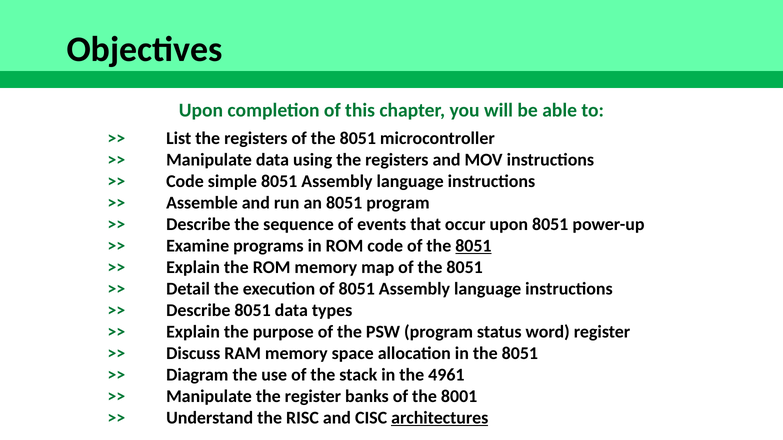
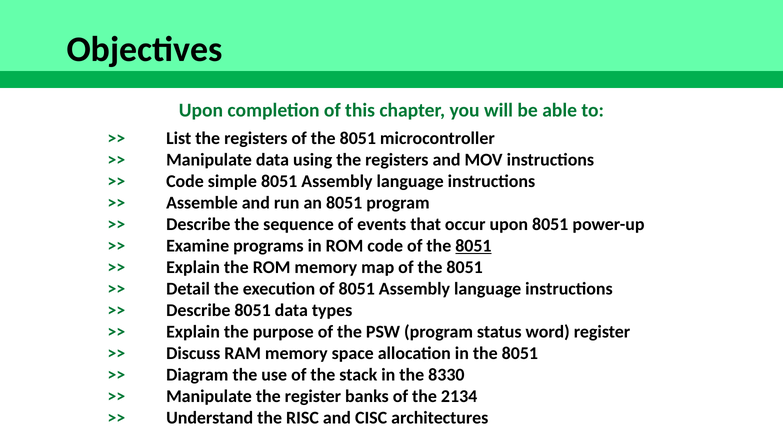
4961: 4961 -> 8330 (446, 375)
8001: 8001 -> 2134 (459, 397)
architectures underline: present -> none (440, 418)
